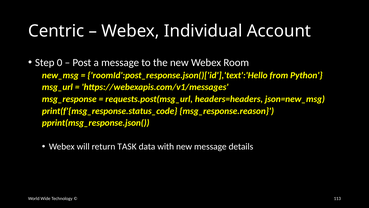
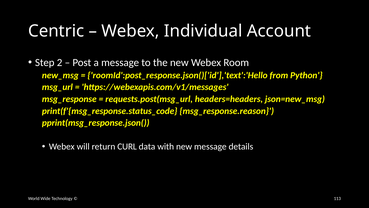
0: 0 -> 2 (60, 62)
TASK: TASK -> CURL (127, 146)
